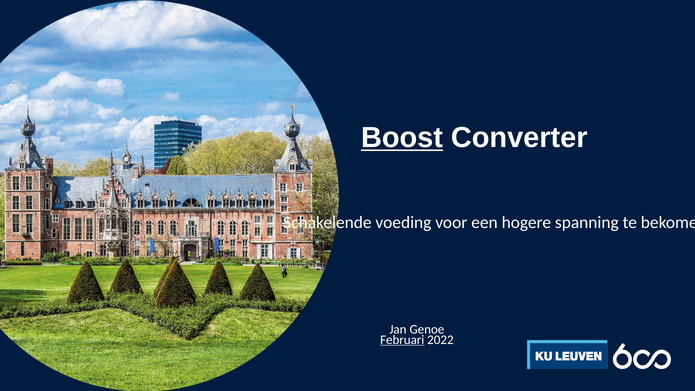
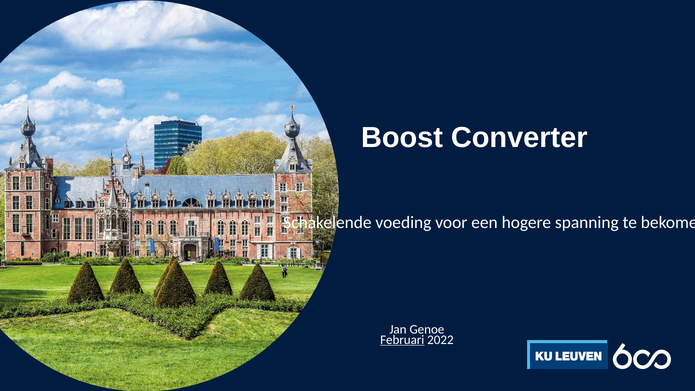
Boost underline: present -> none (402, 138)
